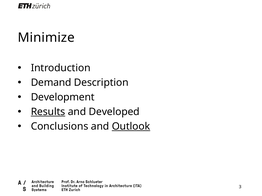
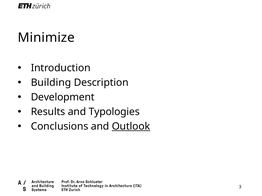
Demand: Demand -> Building (51, 83)
Results underline: present -> none (48, 112)
Developed: Developed -> Typologies (114, 112)
